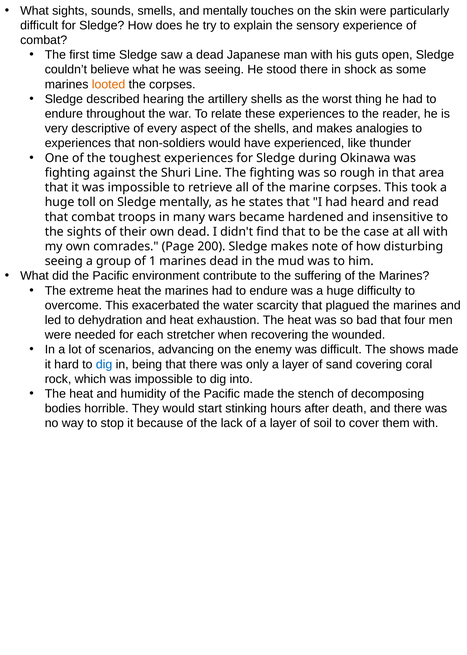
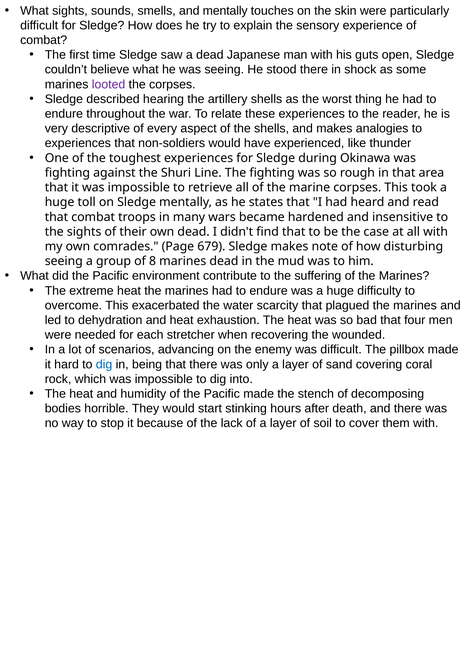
looted colour: orange -> purple (109, 84)
200: 200 -> 679 (211, 247)
1: 1 -> 8 (153, 261)
shows: shows -> pillbox (407, 350)
